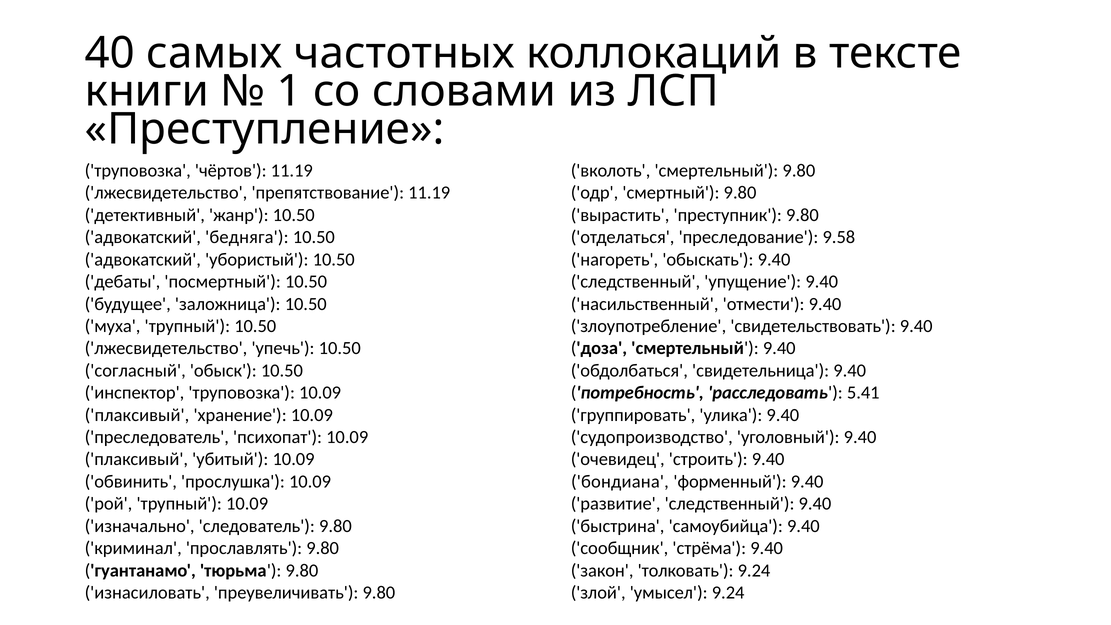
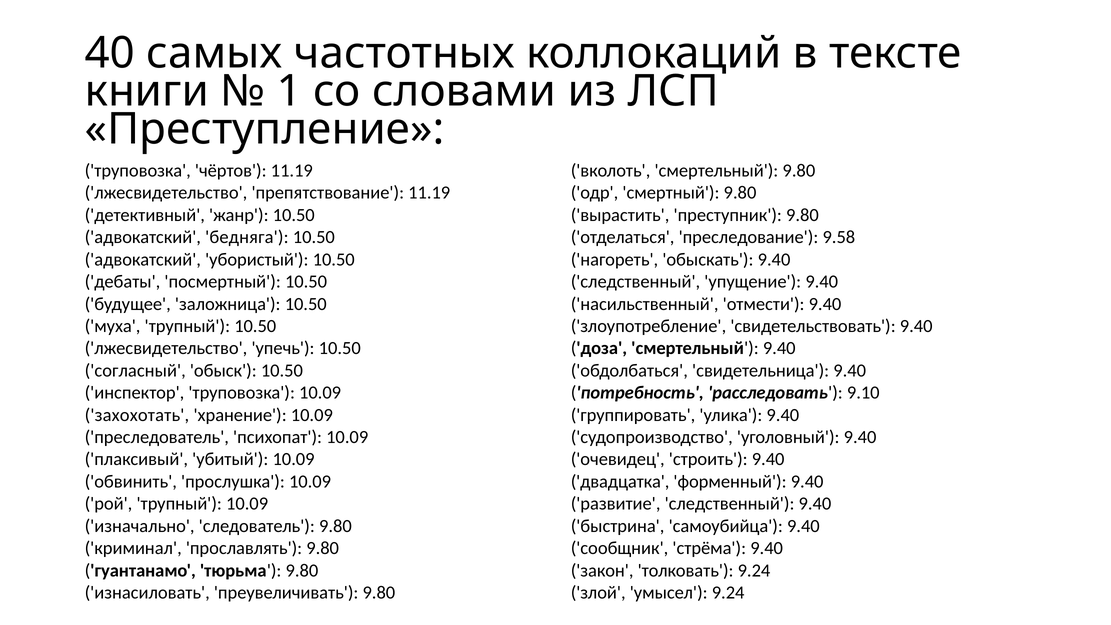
5.41: 5.41 -> 9.10 (863, 393)
плаксивый: плаксивый -> захохотать (137, 415)
бондиана: бондиана -> двадцатка (620, 482)
